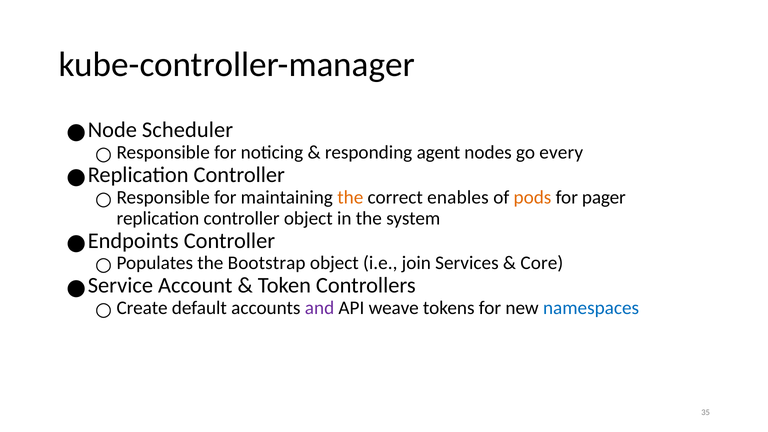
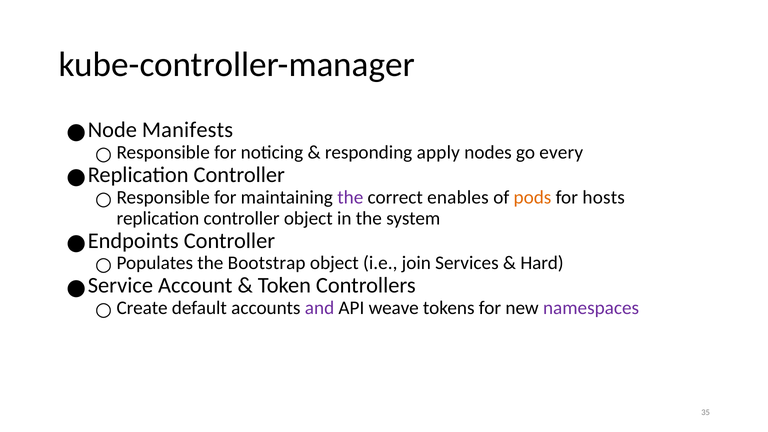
Scheduler: Scheduler -> Manifests (188, 130)
agent: agent -> apply (438, 153)
the colour: orange -> purple (350, 197)
pager: pager -> hosts (604, 197)
Core: Core -> Hard (542, 263)
namespaces colour: blue -> purple (591, 308)
